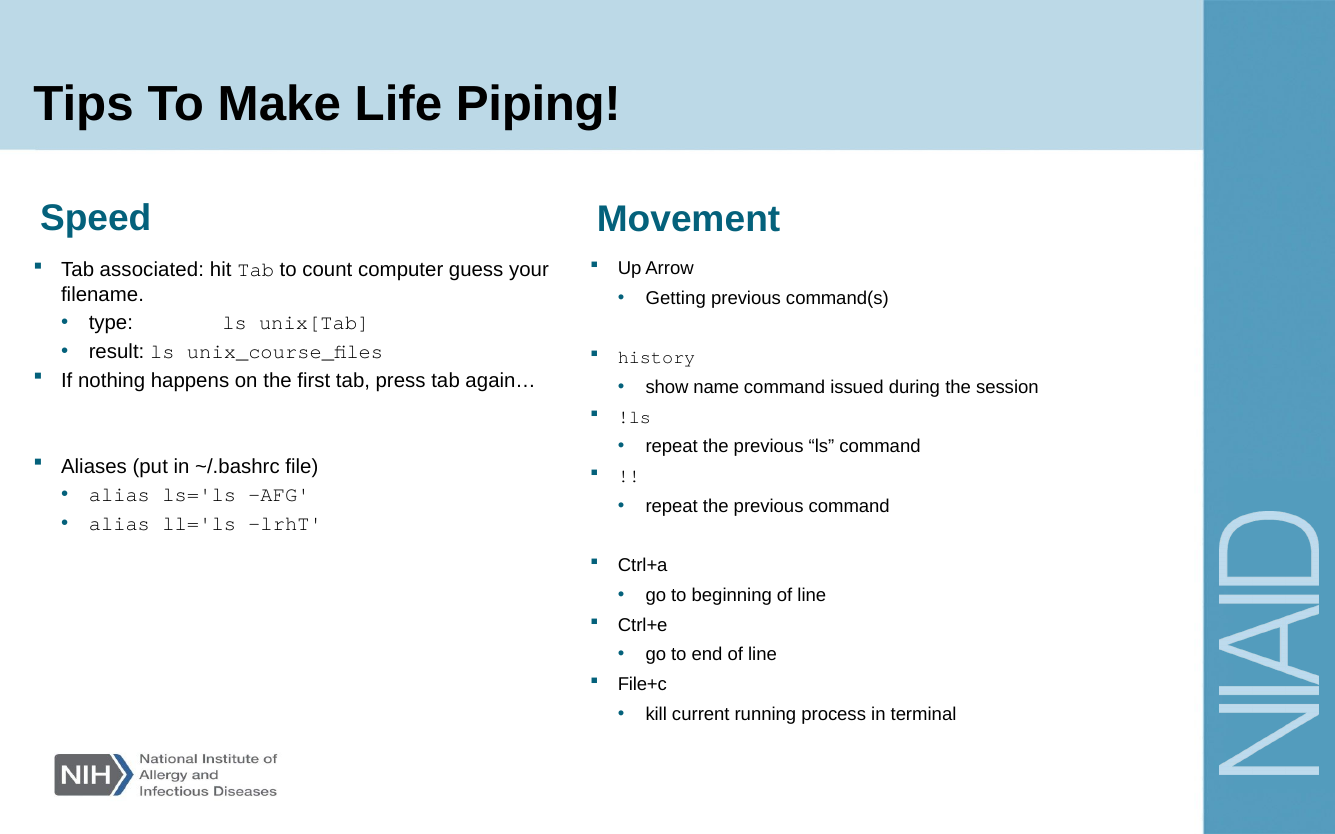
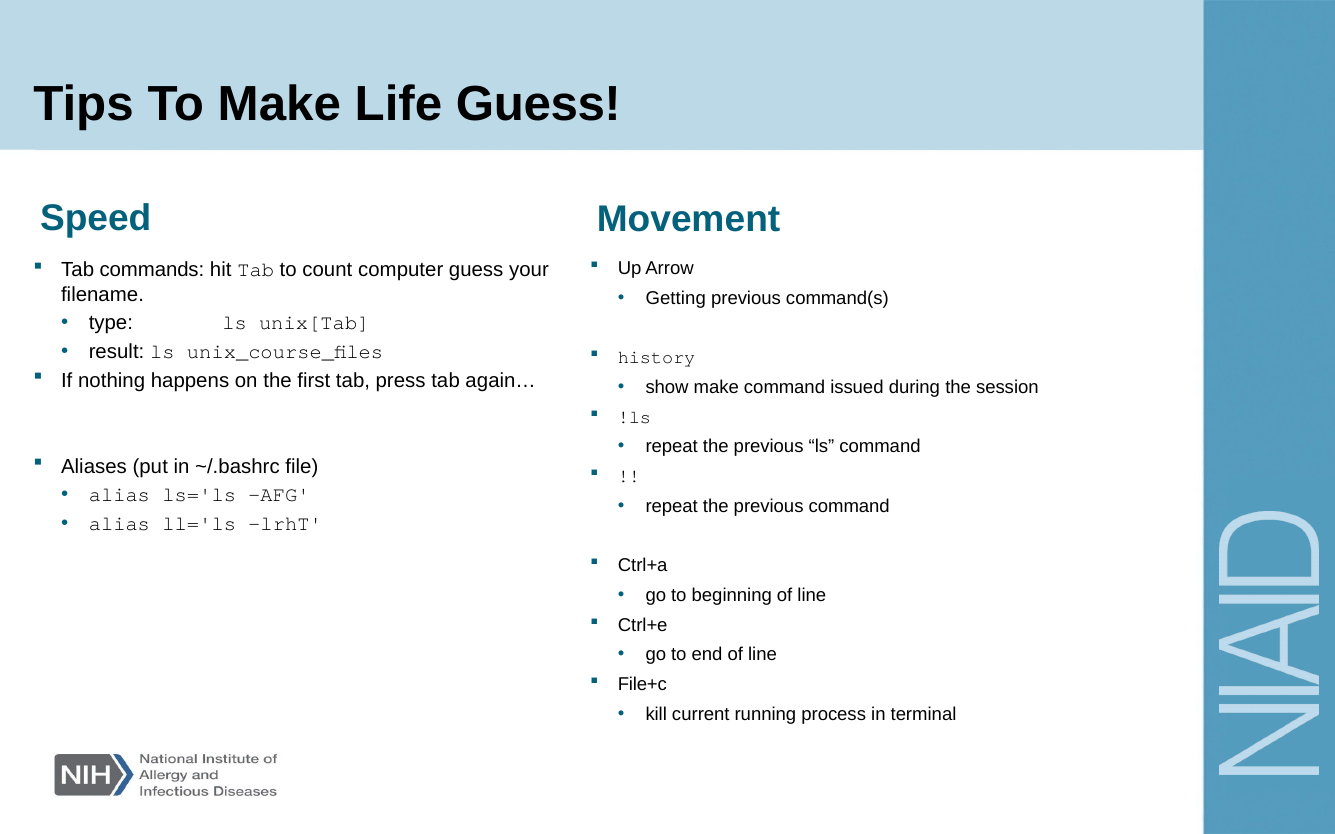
Life Piping: Piping -> Guess (538, 104)
associated: associated -> commands (152, 270)
show name: name -> make (716, 388)
